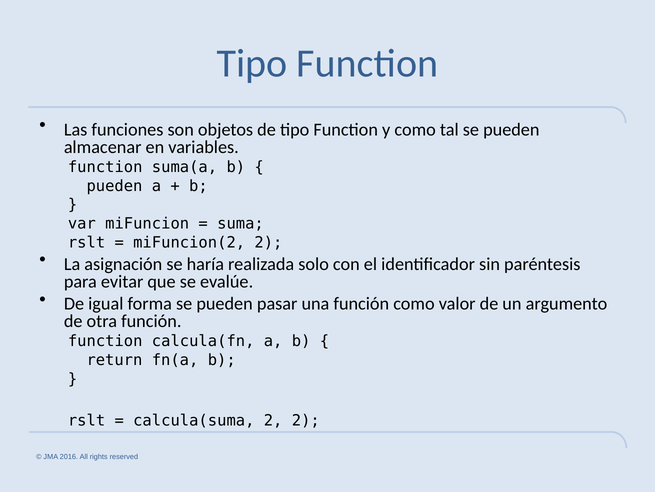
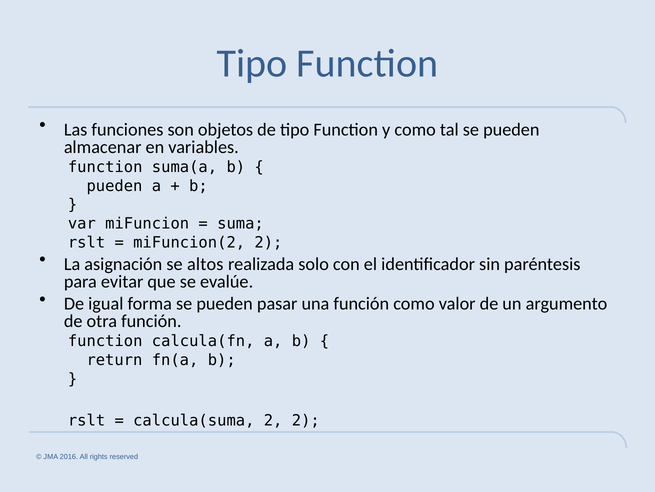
haría: haría -> altos (205, 264)
